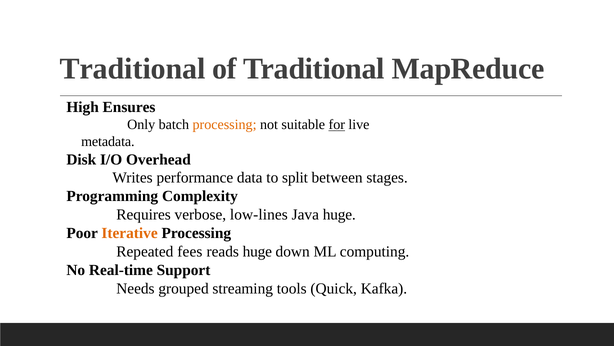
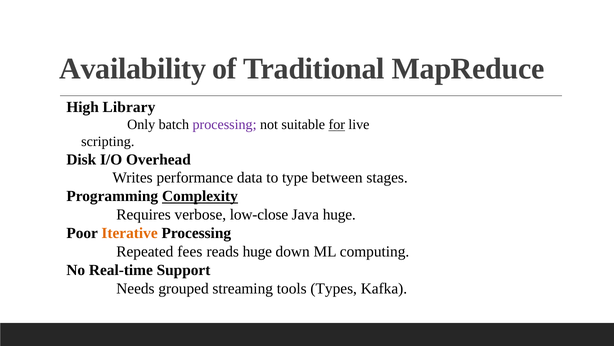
Traditional: Traditional -> Availability (133, 69)
Ensures: Ensures -> Library (129, 107)
processing colour: orange -> purple (225, 125)
metadata: metadata -> scripting (108, 141)
split: split -> type (295, 178)
Complexity underline: none -> present (200, 196)
low-lines: low-lines -> low-close (259, 214)
Quick: Quick -> Types (334, 288)
